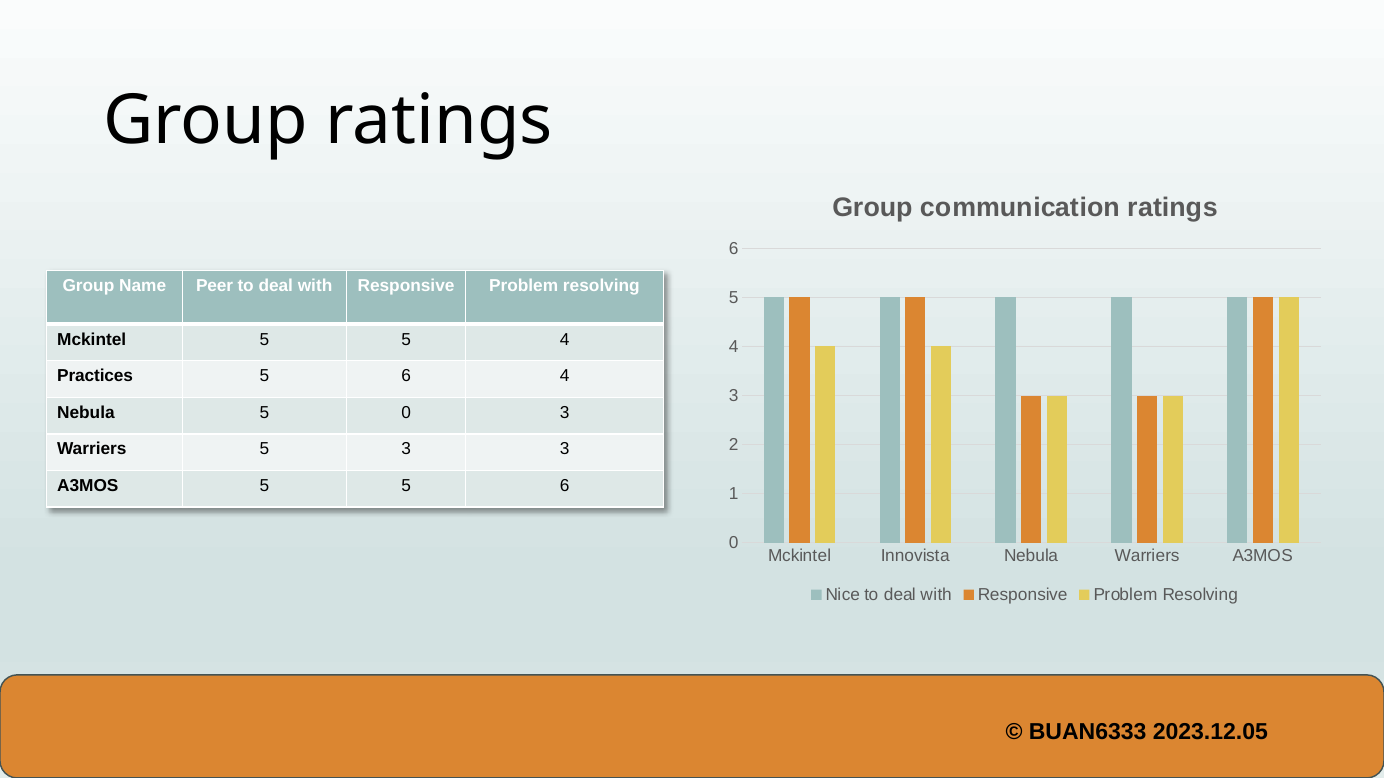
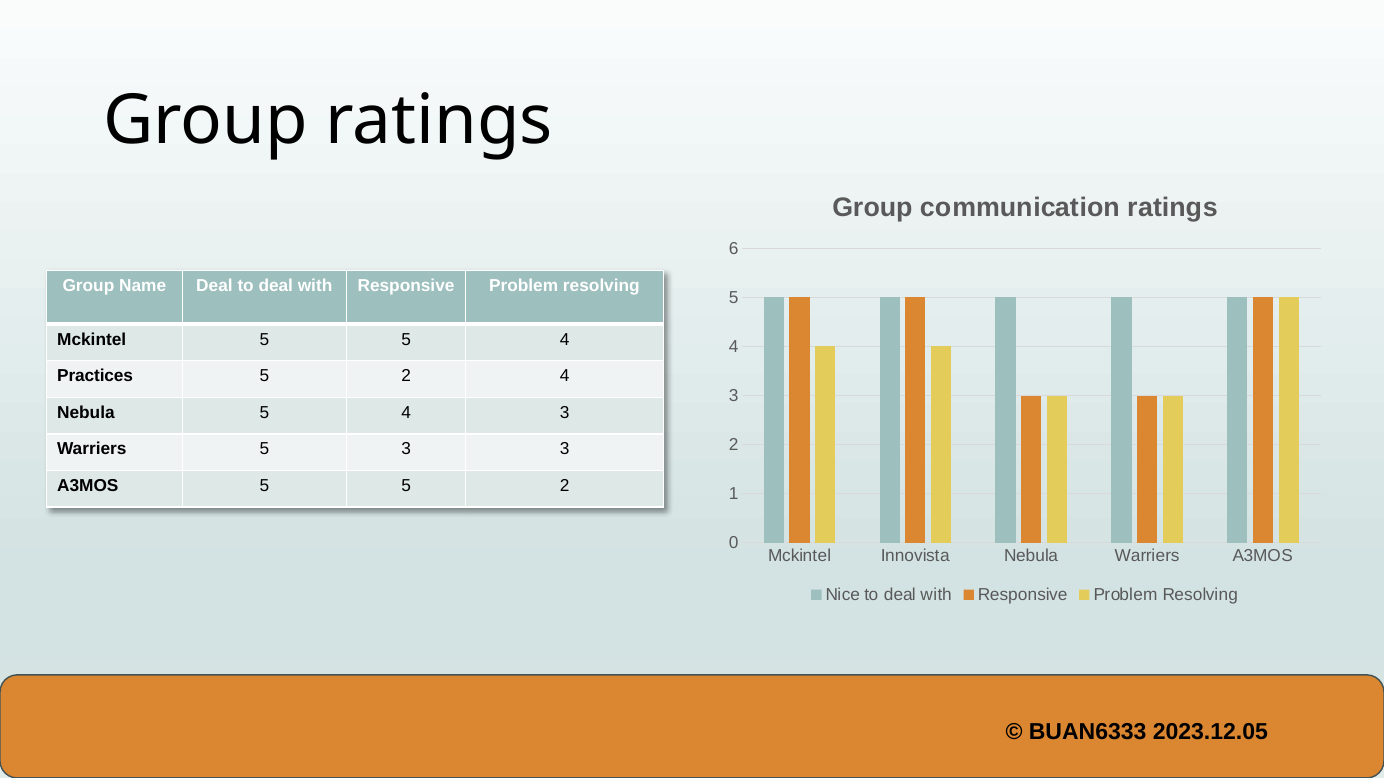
Name Peer: Peer -> Deal (214, 286)
6: 6 -> 2 (406, 376)
Nebula 5 0: 0 -> 4 (406, 413)
5 5 6: 6 -> 2 (565, 486)
